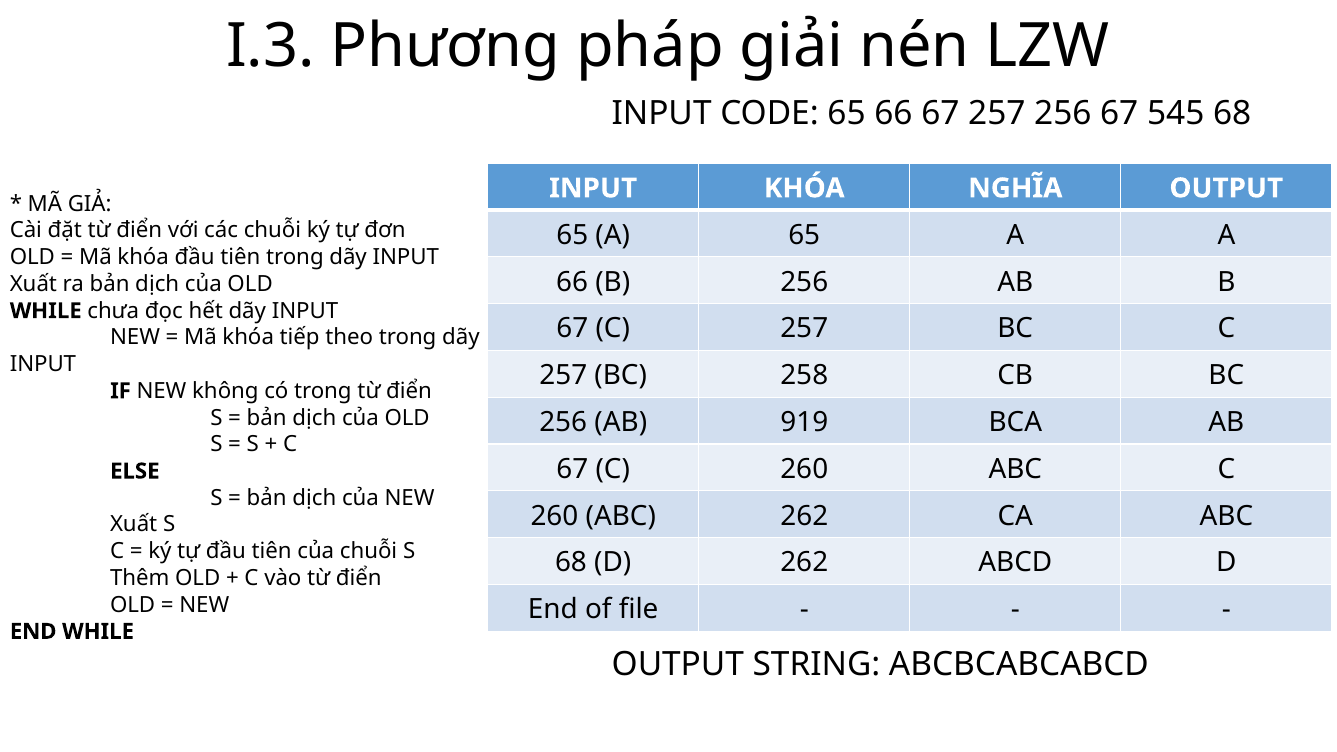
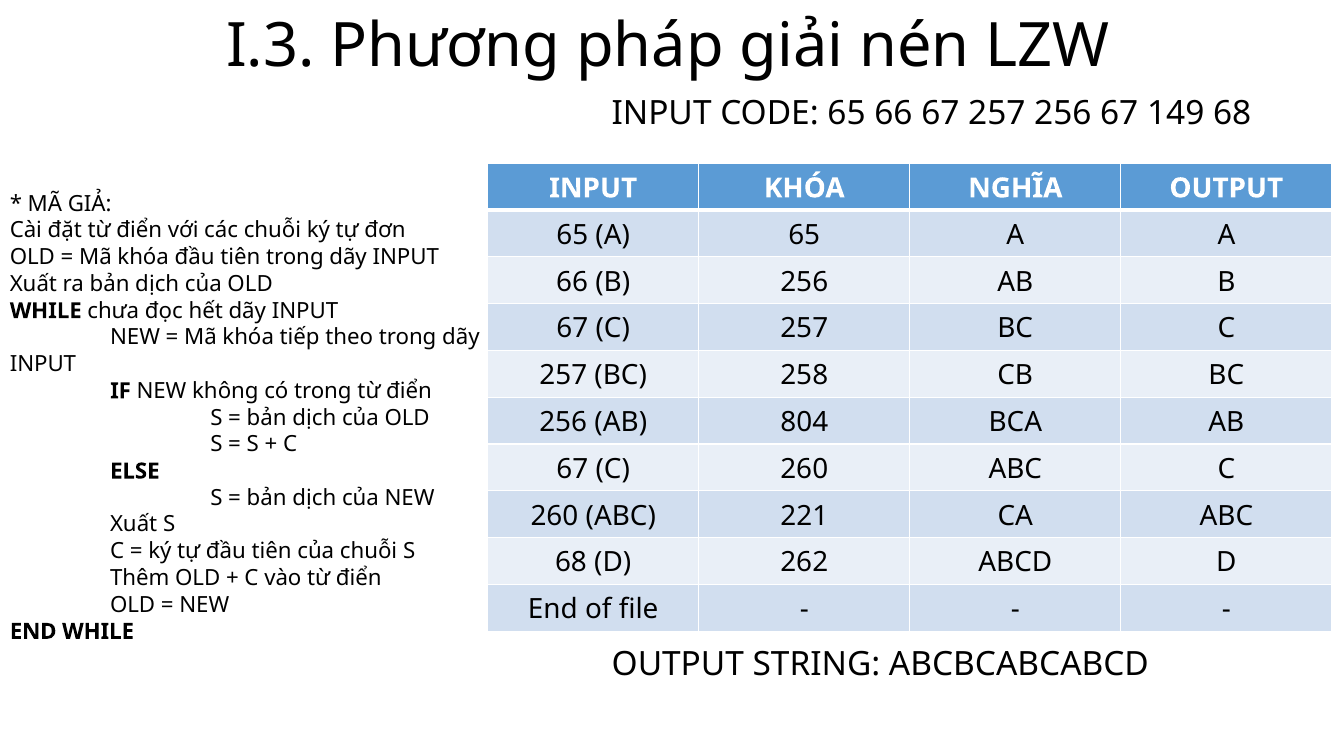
545: 545 -> 149 (1176, 114)
919: 919 -> 804 (804, 422)
ABC 262: 262 -> 221 (804, 516)
